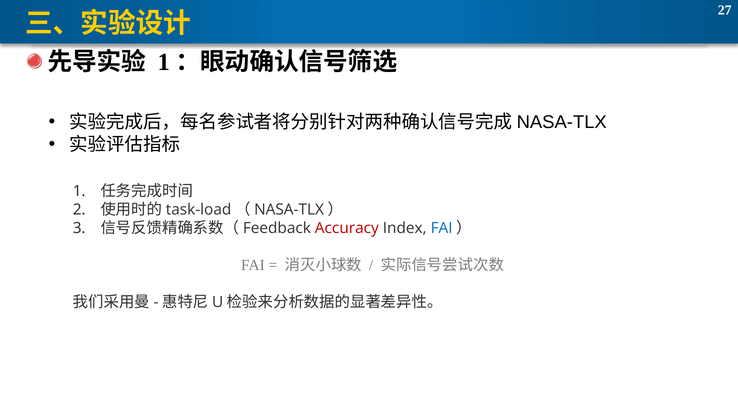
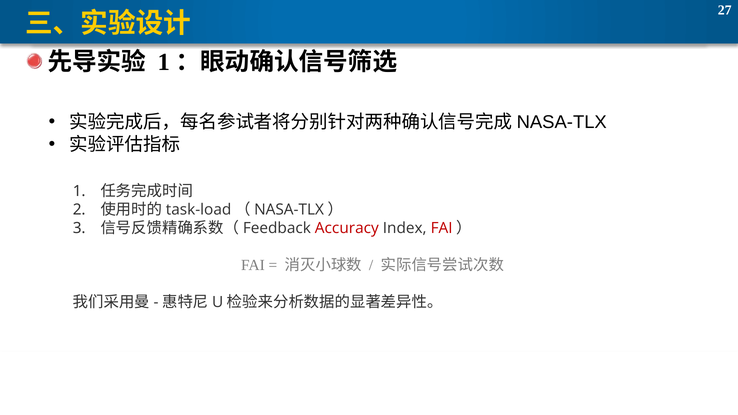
FAI colour: blue -> red (442, 228)
